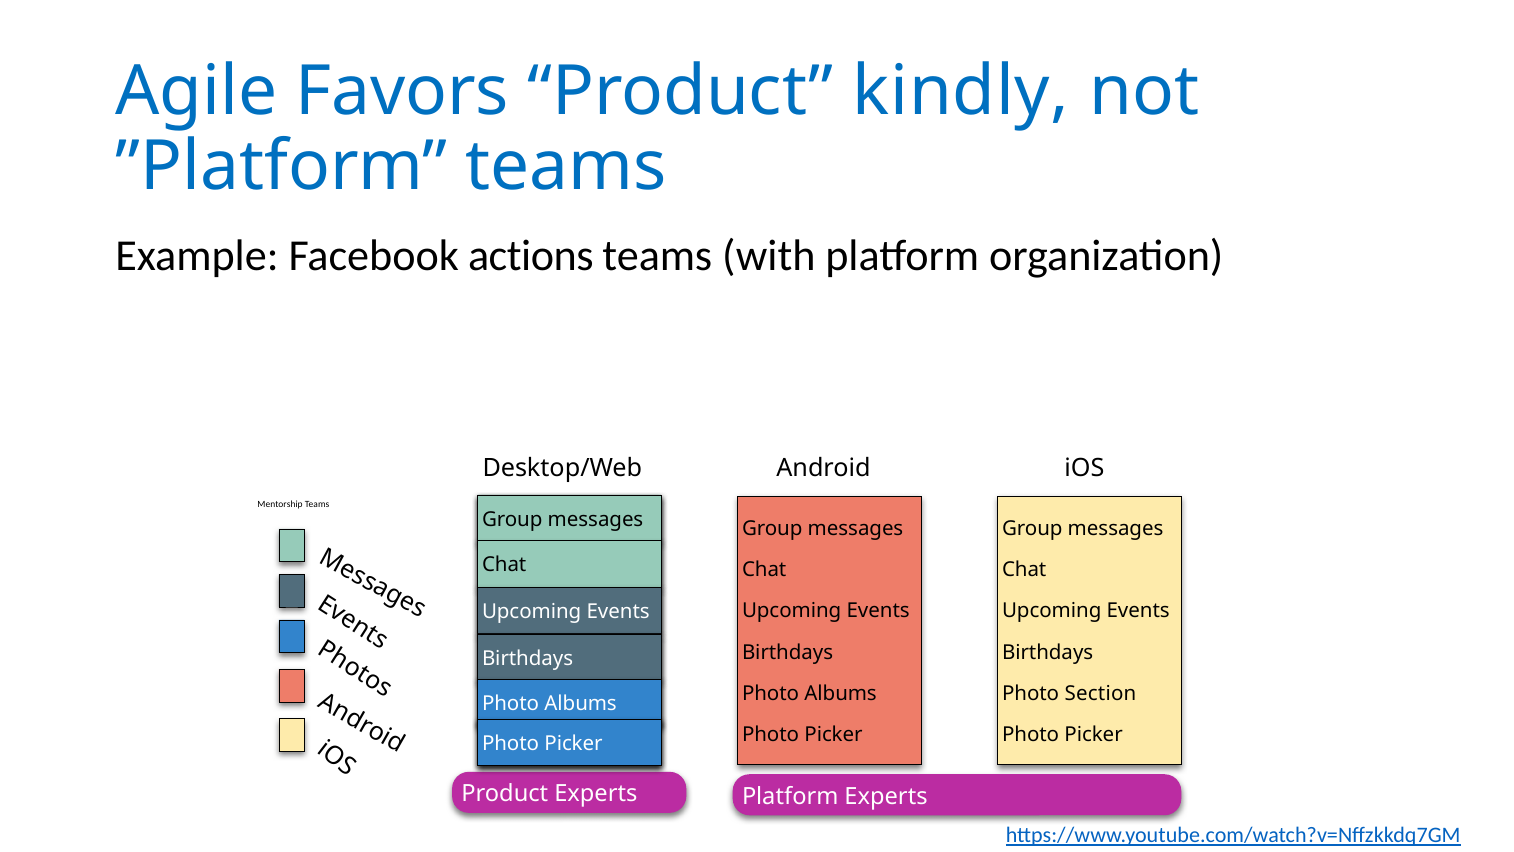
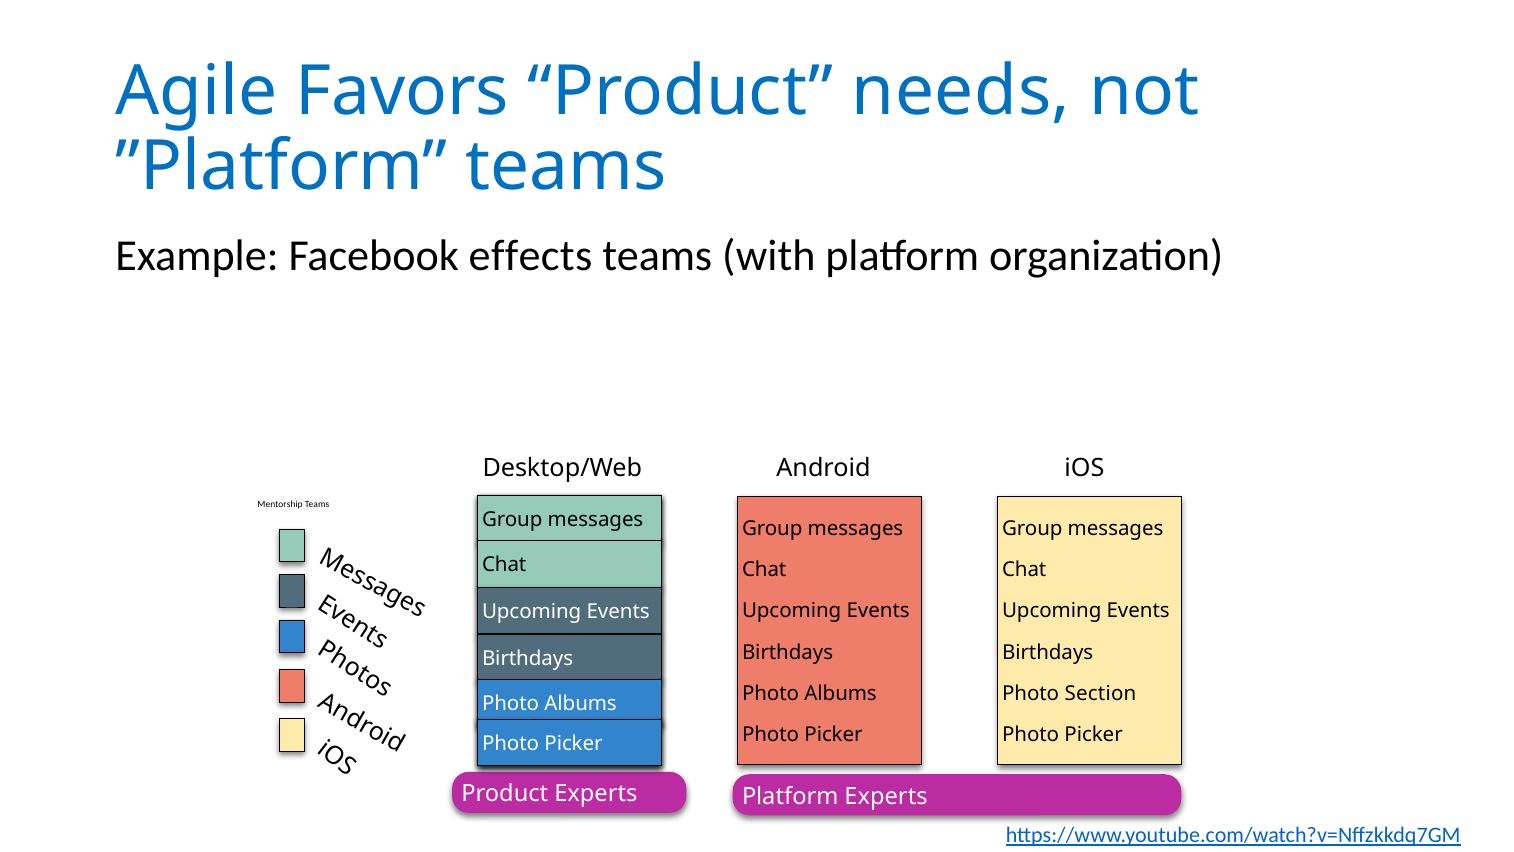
kindly: kindly -> needs (961, 91)
actions: actions -> effects (530, 256)
